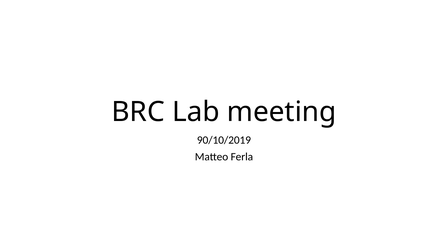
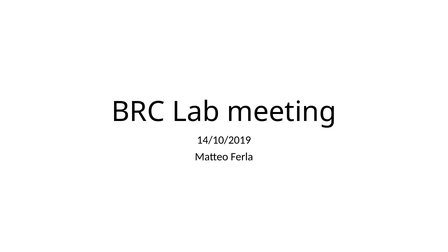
90/10/2019: 90/10/2019 -> 14/10/2019 (224, 140)
